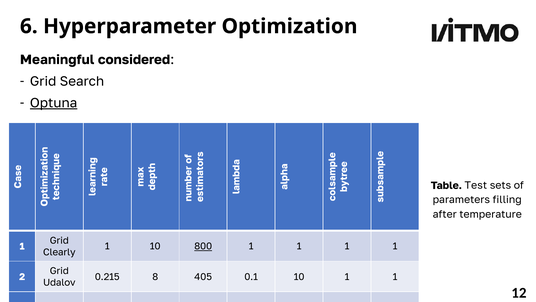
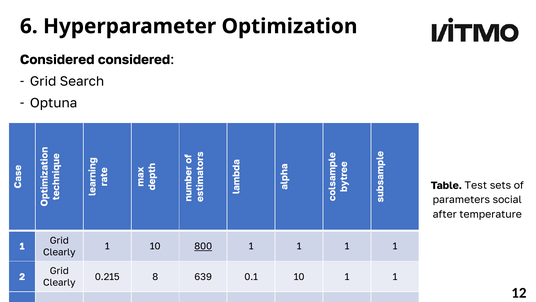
Meaningful: Meaningful -> Considered (57, 60)
Optuna underline: present -> none (54, 103)
filling: filling -> social (507, 200)
405: 405 -> 639 (203, 276)
Udalov: Udalov -> Clearly (59, 282)
